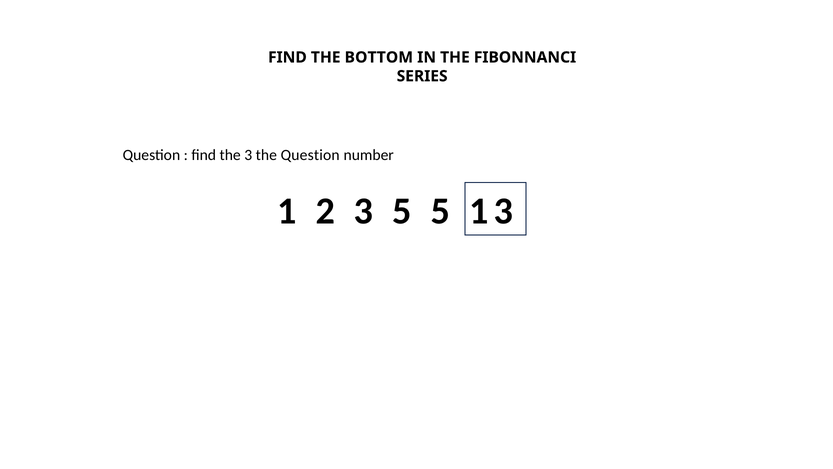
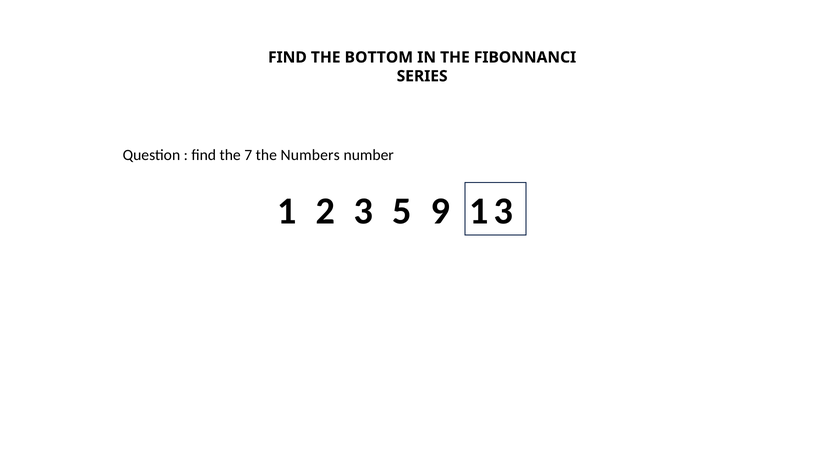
the 3: 3 -> 7 (248, 155)
the Question: Question -> Numbers (310, 155)
5 5: 5 -> 9 (440, 211)
